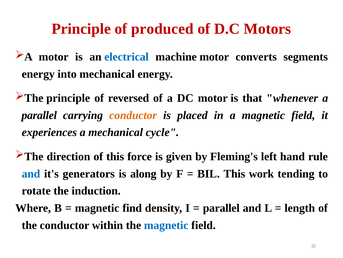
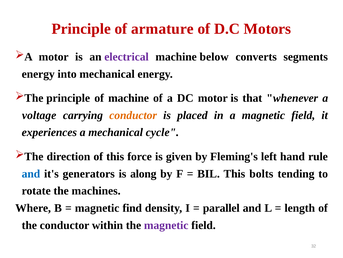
produced: produced -> armature (162, 29)
electrical colour: blue -> purple (127, 57)
machine motor: motor -> below (214, 57)
of reversed: reversed -> machine (129, 98)
parallel: parallel -> voltage (39, 115)
work: work -> bolts (261, 173)
induction: induction -> machines (96, 190)
magnetic colour: blue -> purple (166, 225)
